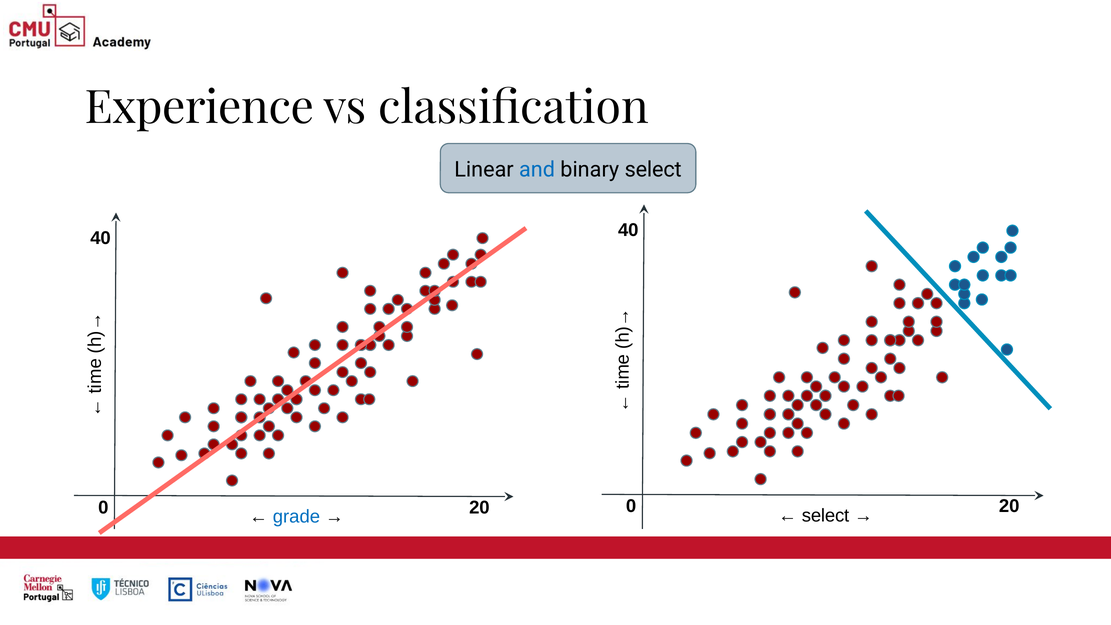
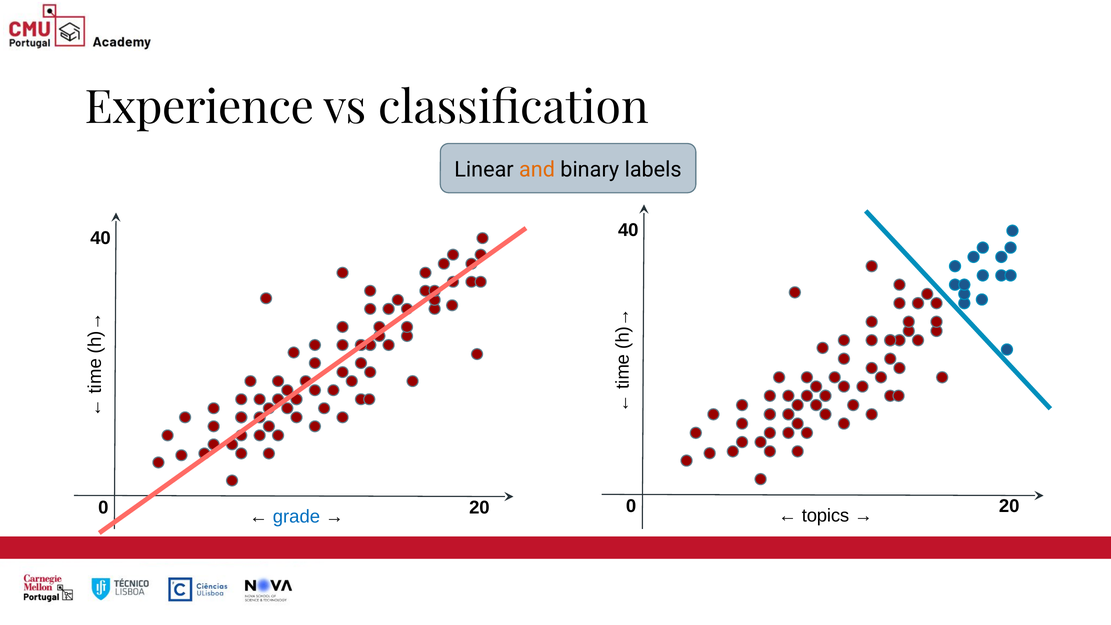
and colour: blue -> orange (537, 170)
binary select: select -> labels (653, 170)
select: select -> topics (826, 516)
